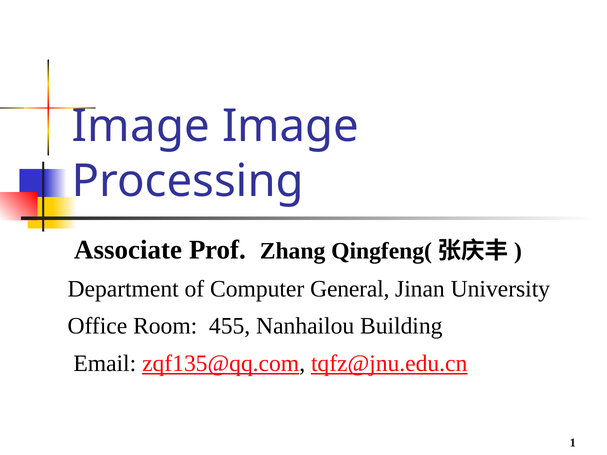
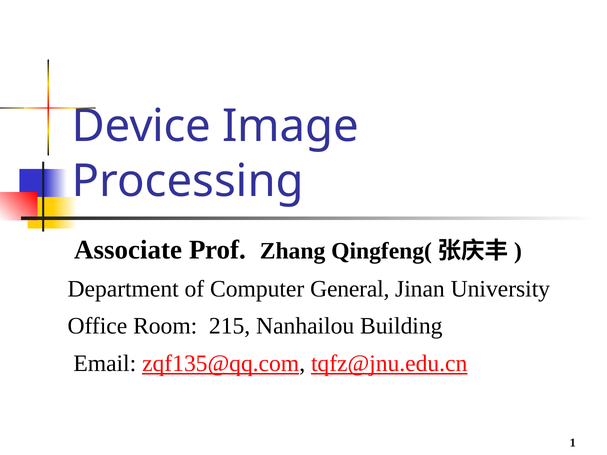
Image: Image -> Device (141, 127)
455: 455 -> 215 (230, 326)
